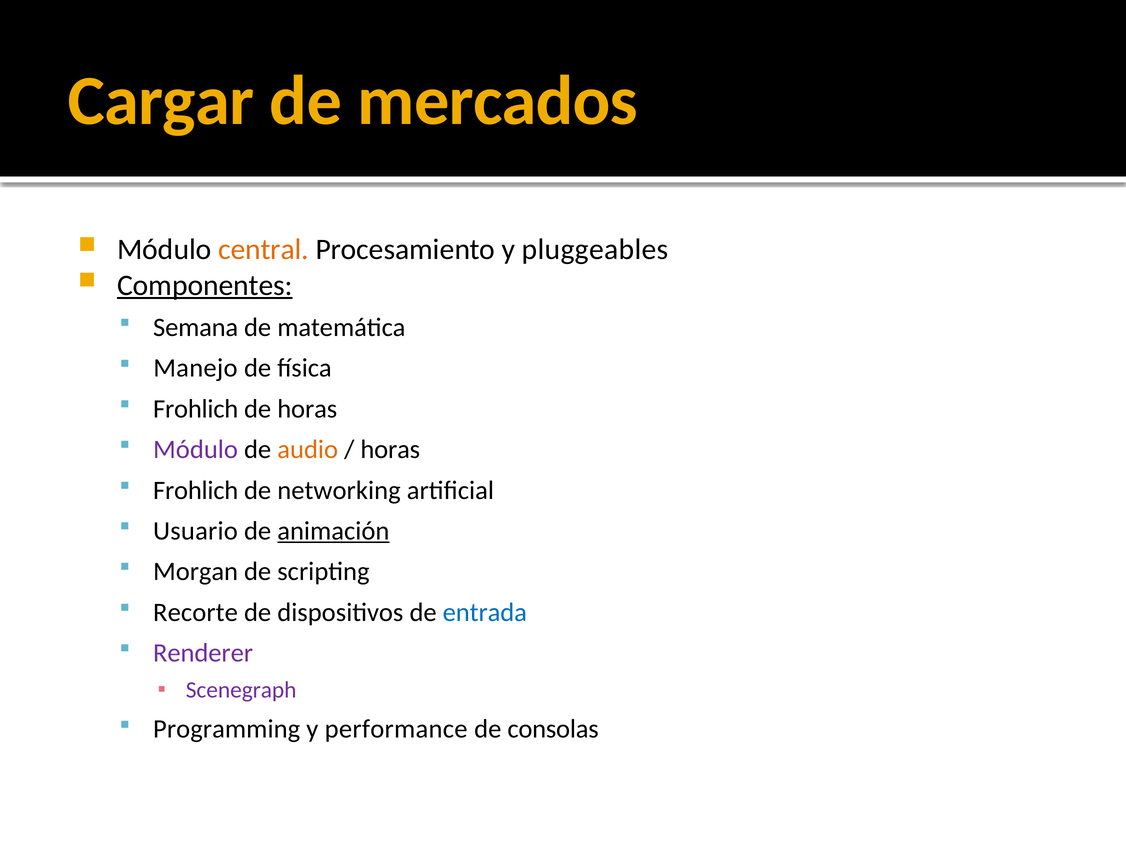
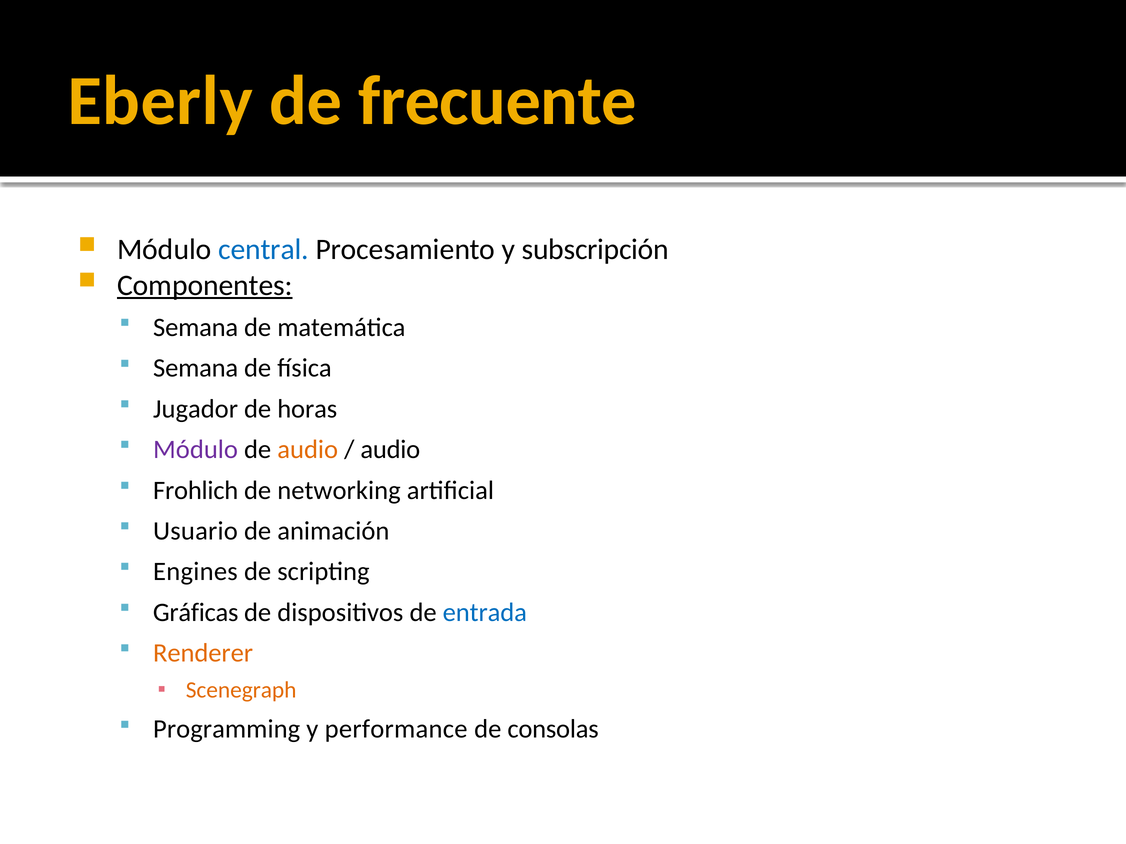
Cargar: Cargar -> Eberly (160, 101)
mercados: mercados -> frecuente (498, 101)
central colour: orange -> blue (264, 250)
pluggeables: pluggeables -> subscripción (595, 250)
Manejo: Manejo -> Semana (196, 368)
Frohlich: Frohlich -> Jugador (196, 409)
horas: horas -> audio (390, 450)
animación underline: present -> none (333, 531)
Morgan: Morgan -> Engines (195, 572)
Recorte: Recorte -> Gráficas (196, 613)
Renderer colour: purple -> orange (203, 653)
Scenegraph colour: purple -> orange (241, 691)
